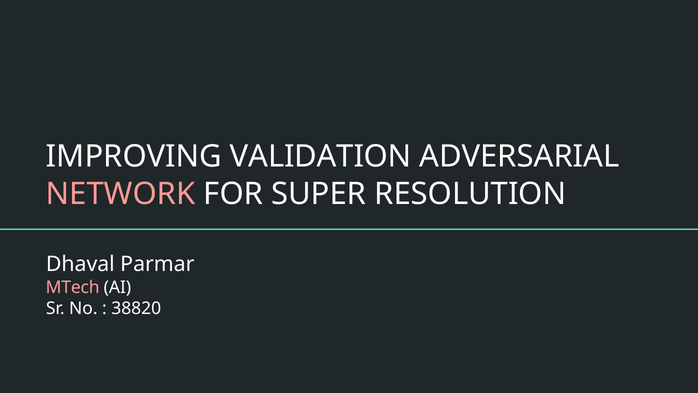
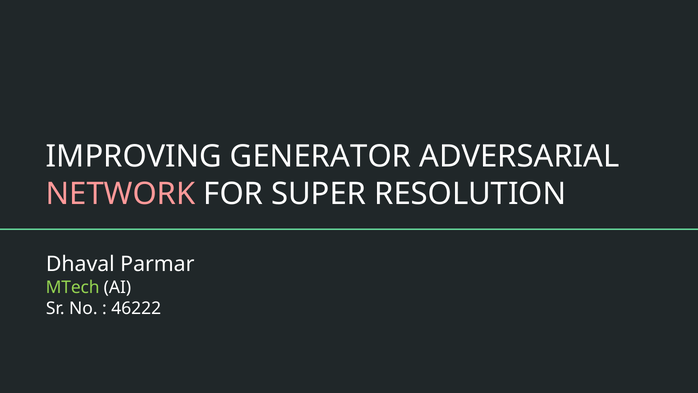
VALIDATION: VALIDATION -> GENERATOR (321, 157)
MTech colour: pink -> light green (73, 287)
38820: 38820 -> 46222 (136, 308)
